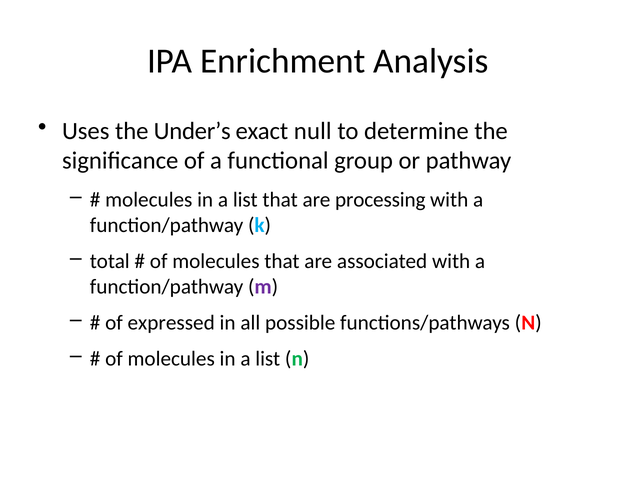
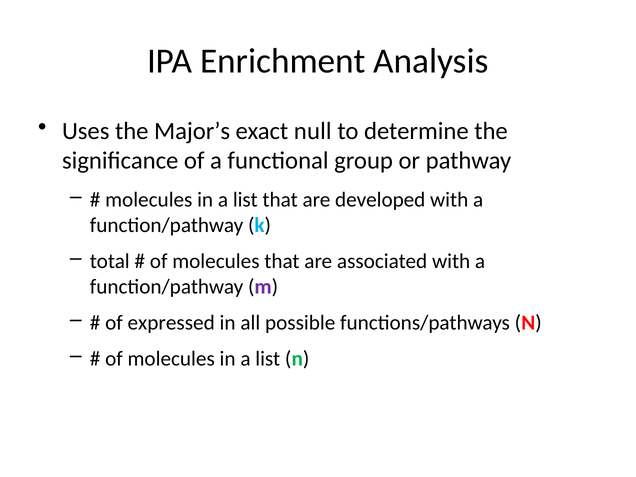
Under’s: Under’s -> Major’s (192, 131)
processing: processing -> developed (380, 200)
